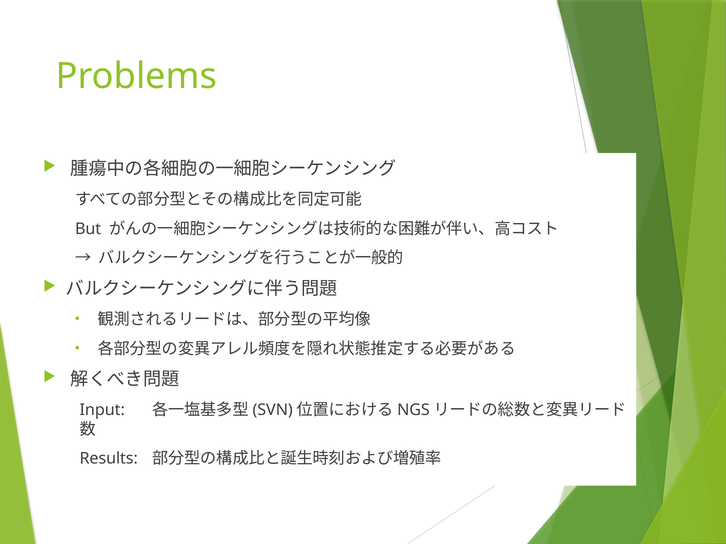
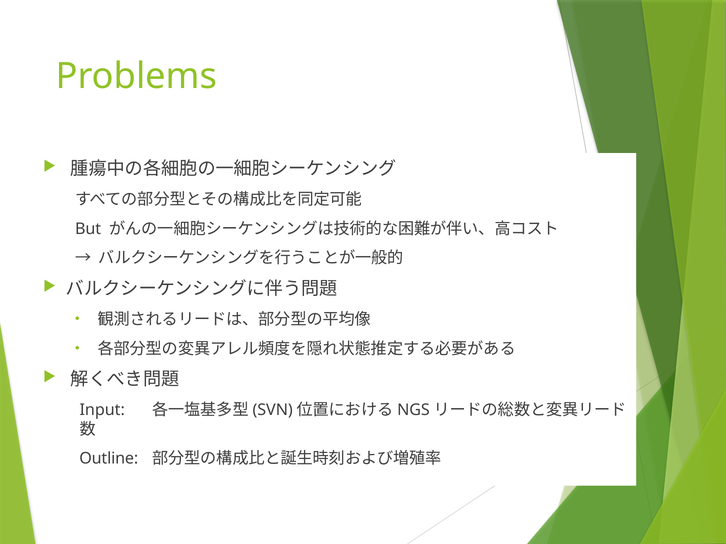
Results: Results -> Outline (109, 459)
